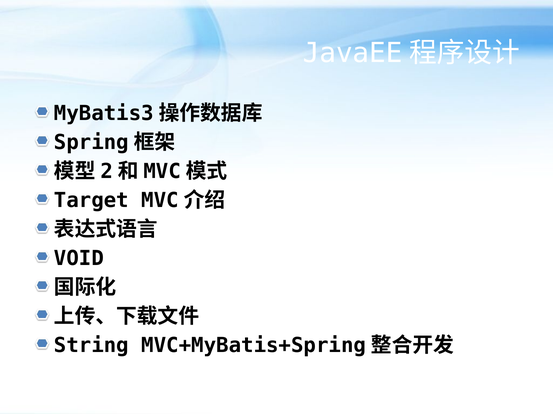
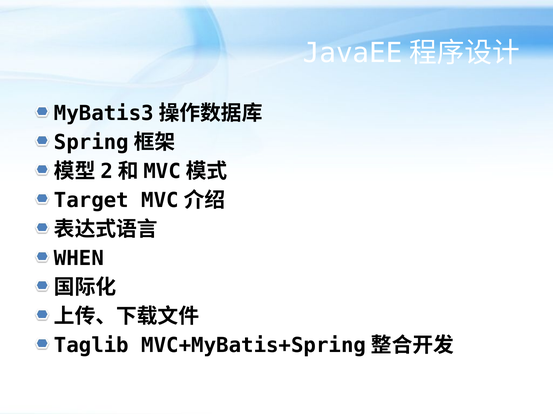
VOID: VOID -> WHEN (79, 259)
String: String -> Taglib (91, 346)
